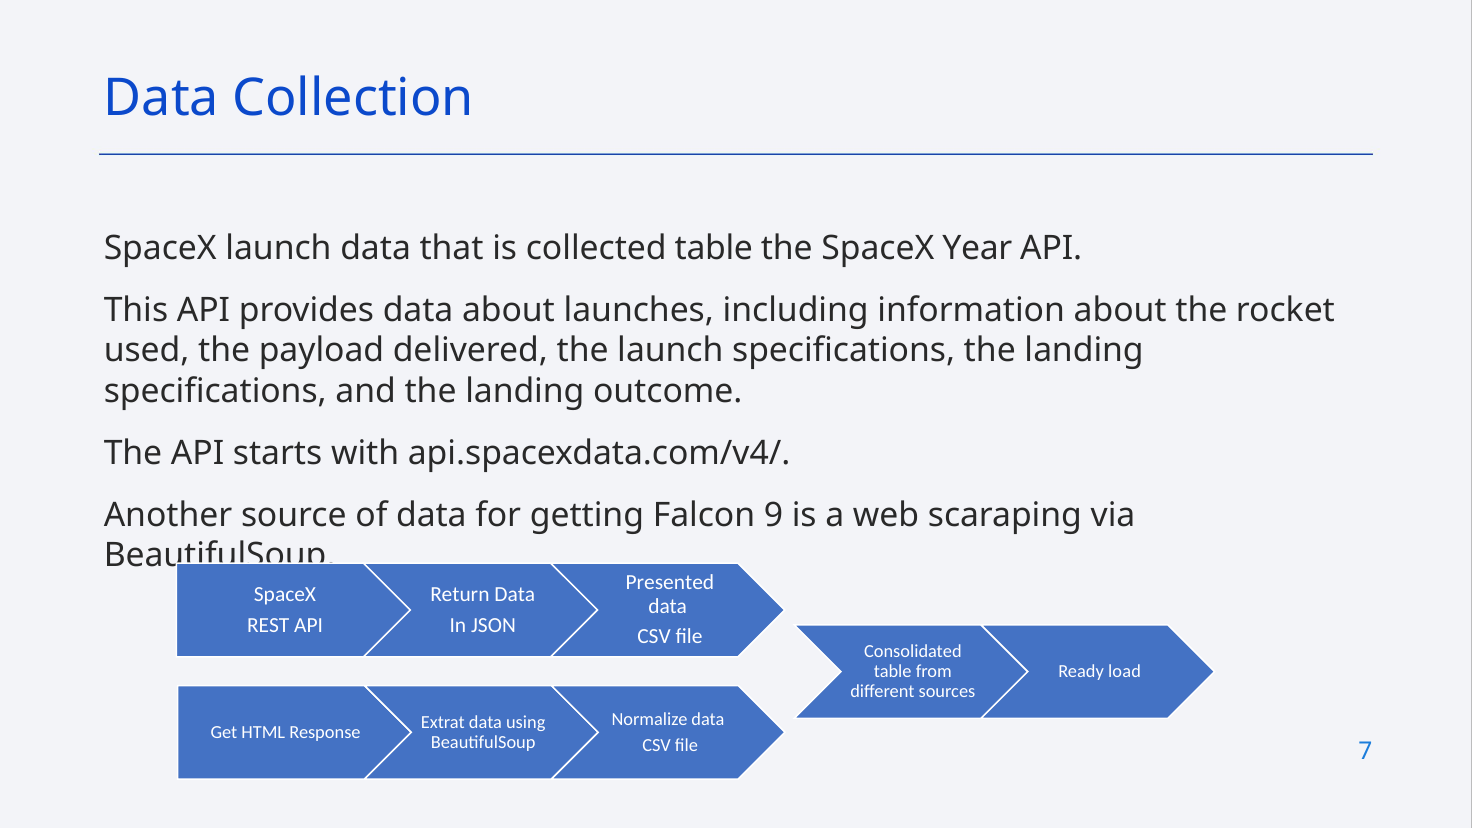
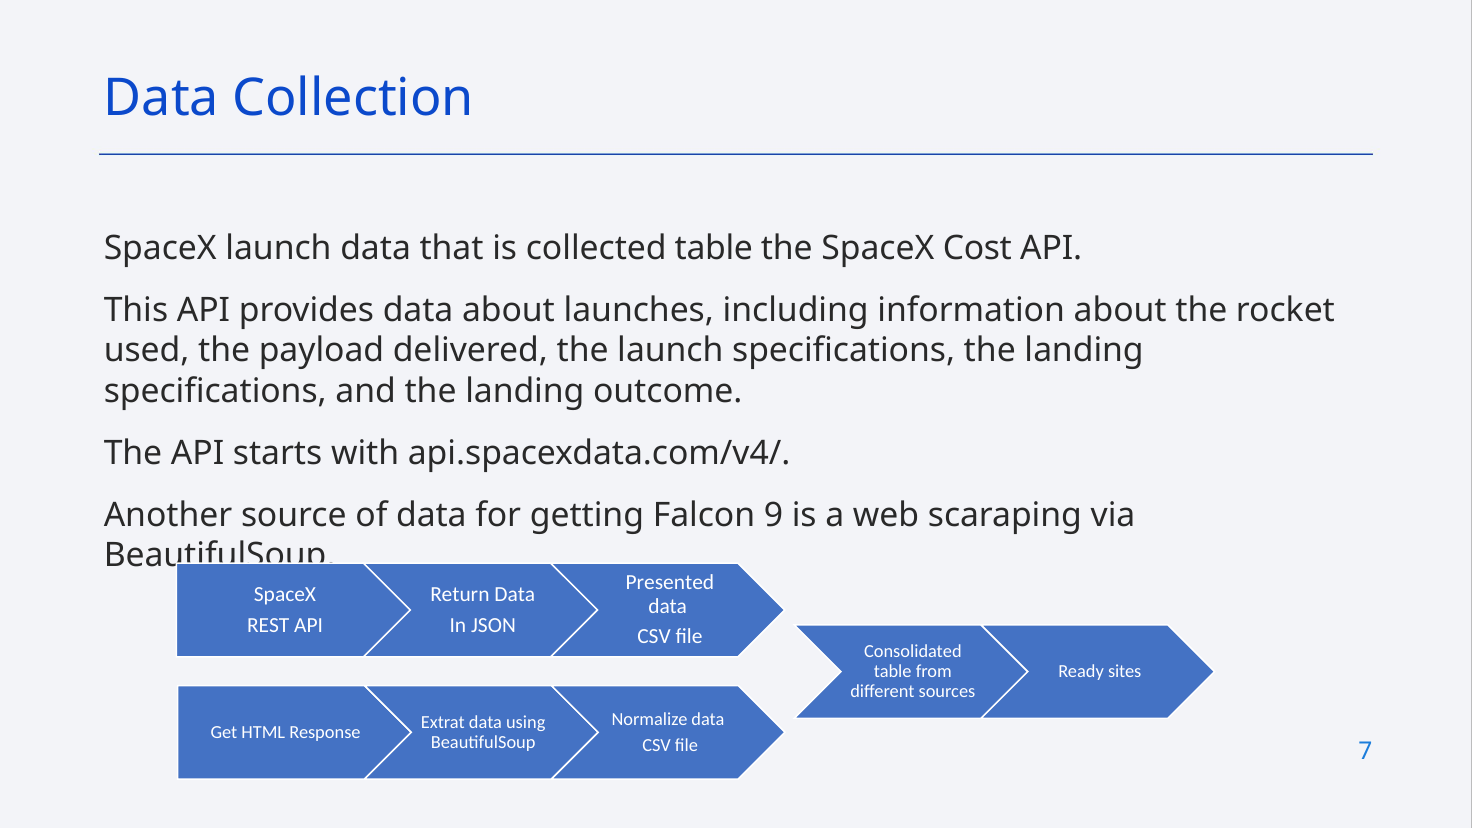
Year: Year -> Cost (977, 248)
load: load -> sites (1125, 671)
